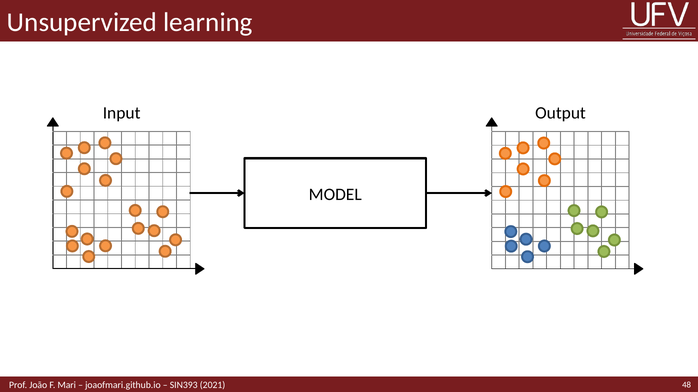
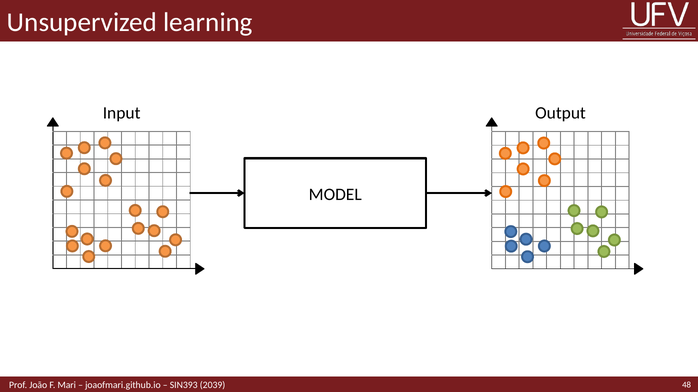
2021: 2021 -> 2039 (213, 386)
